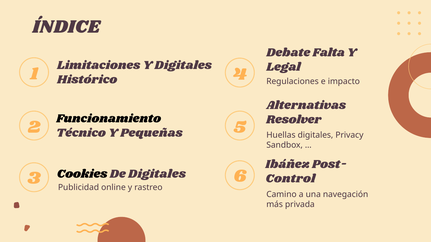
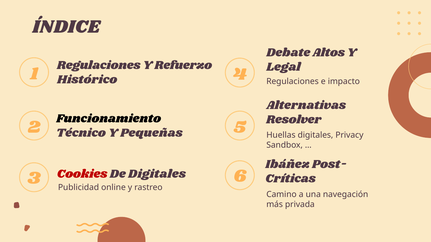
Falta: Falta -> Altos (329, 53)
Limitaciones: Limitaciones -> Regulaciones (99, 65)
Y Digitales: Digitales -> Refuerzo (183, 65)
Cookies colour: black -> red (82, 174)
Control: Control -> Críticas (291, 179)
